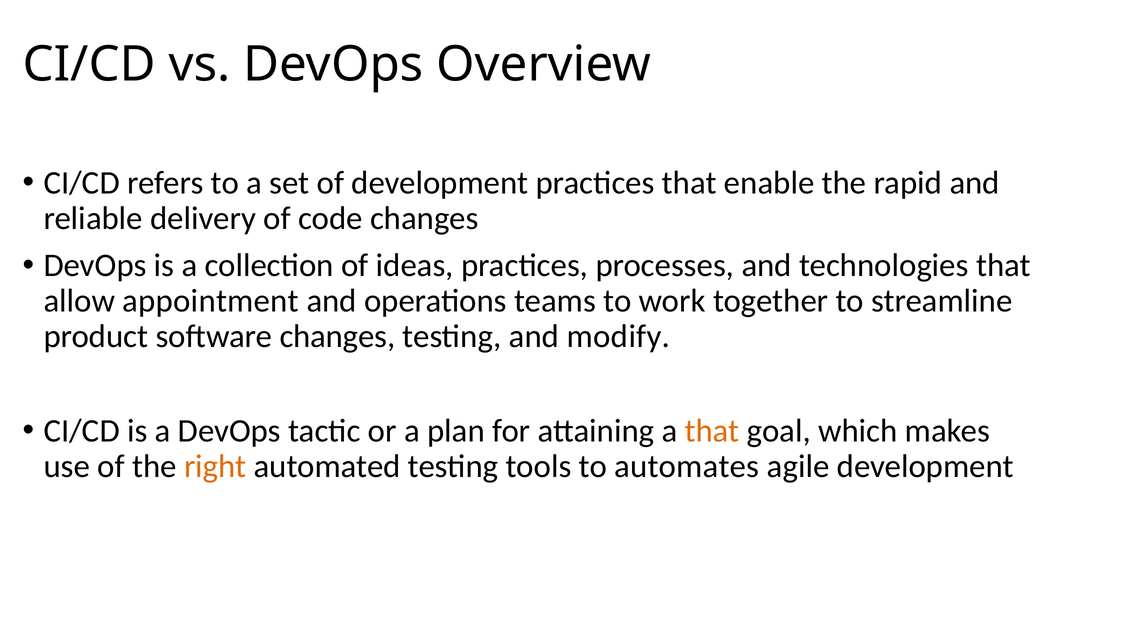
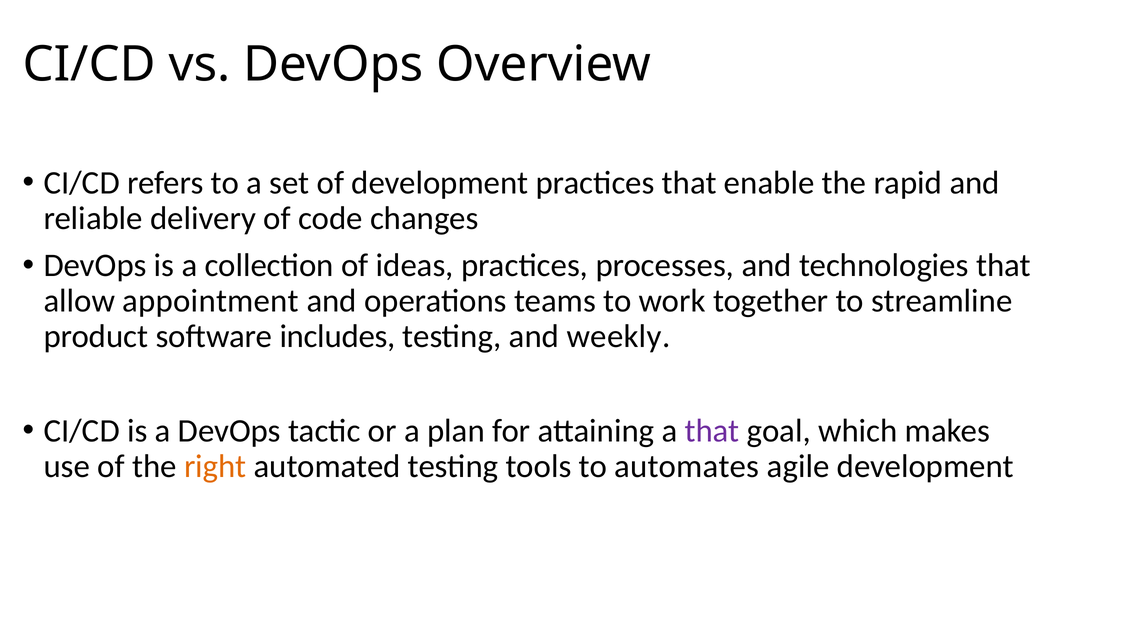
software changes: changes -> includes (337, 336)
modify: modify -> weekly (618, 336)
that colour: orange -> purple (712, 431)
